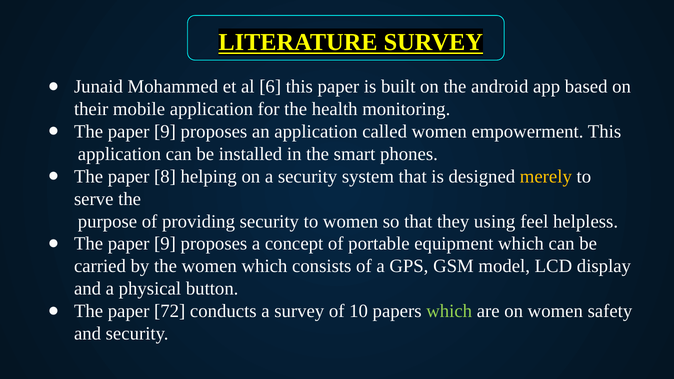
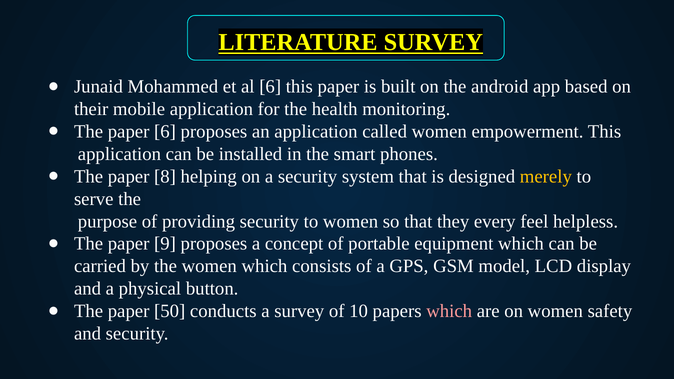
9: 9 -> 6 (165, 132)
using: using -> every (495, 221)
72: 72 -> 50 (170, 311)
which colour: light green -> pink (449, 311)
